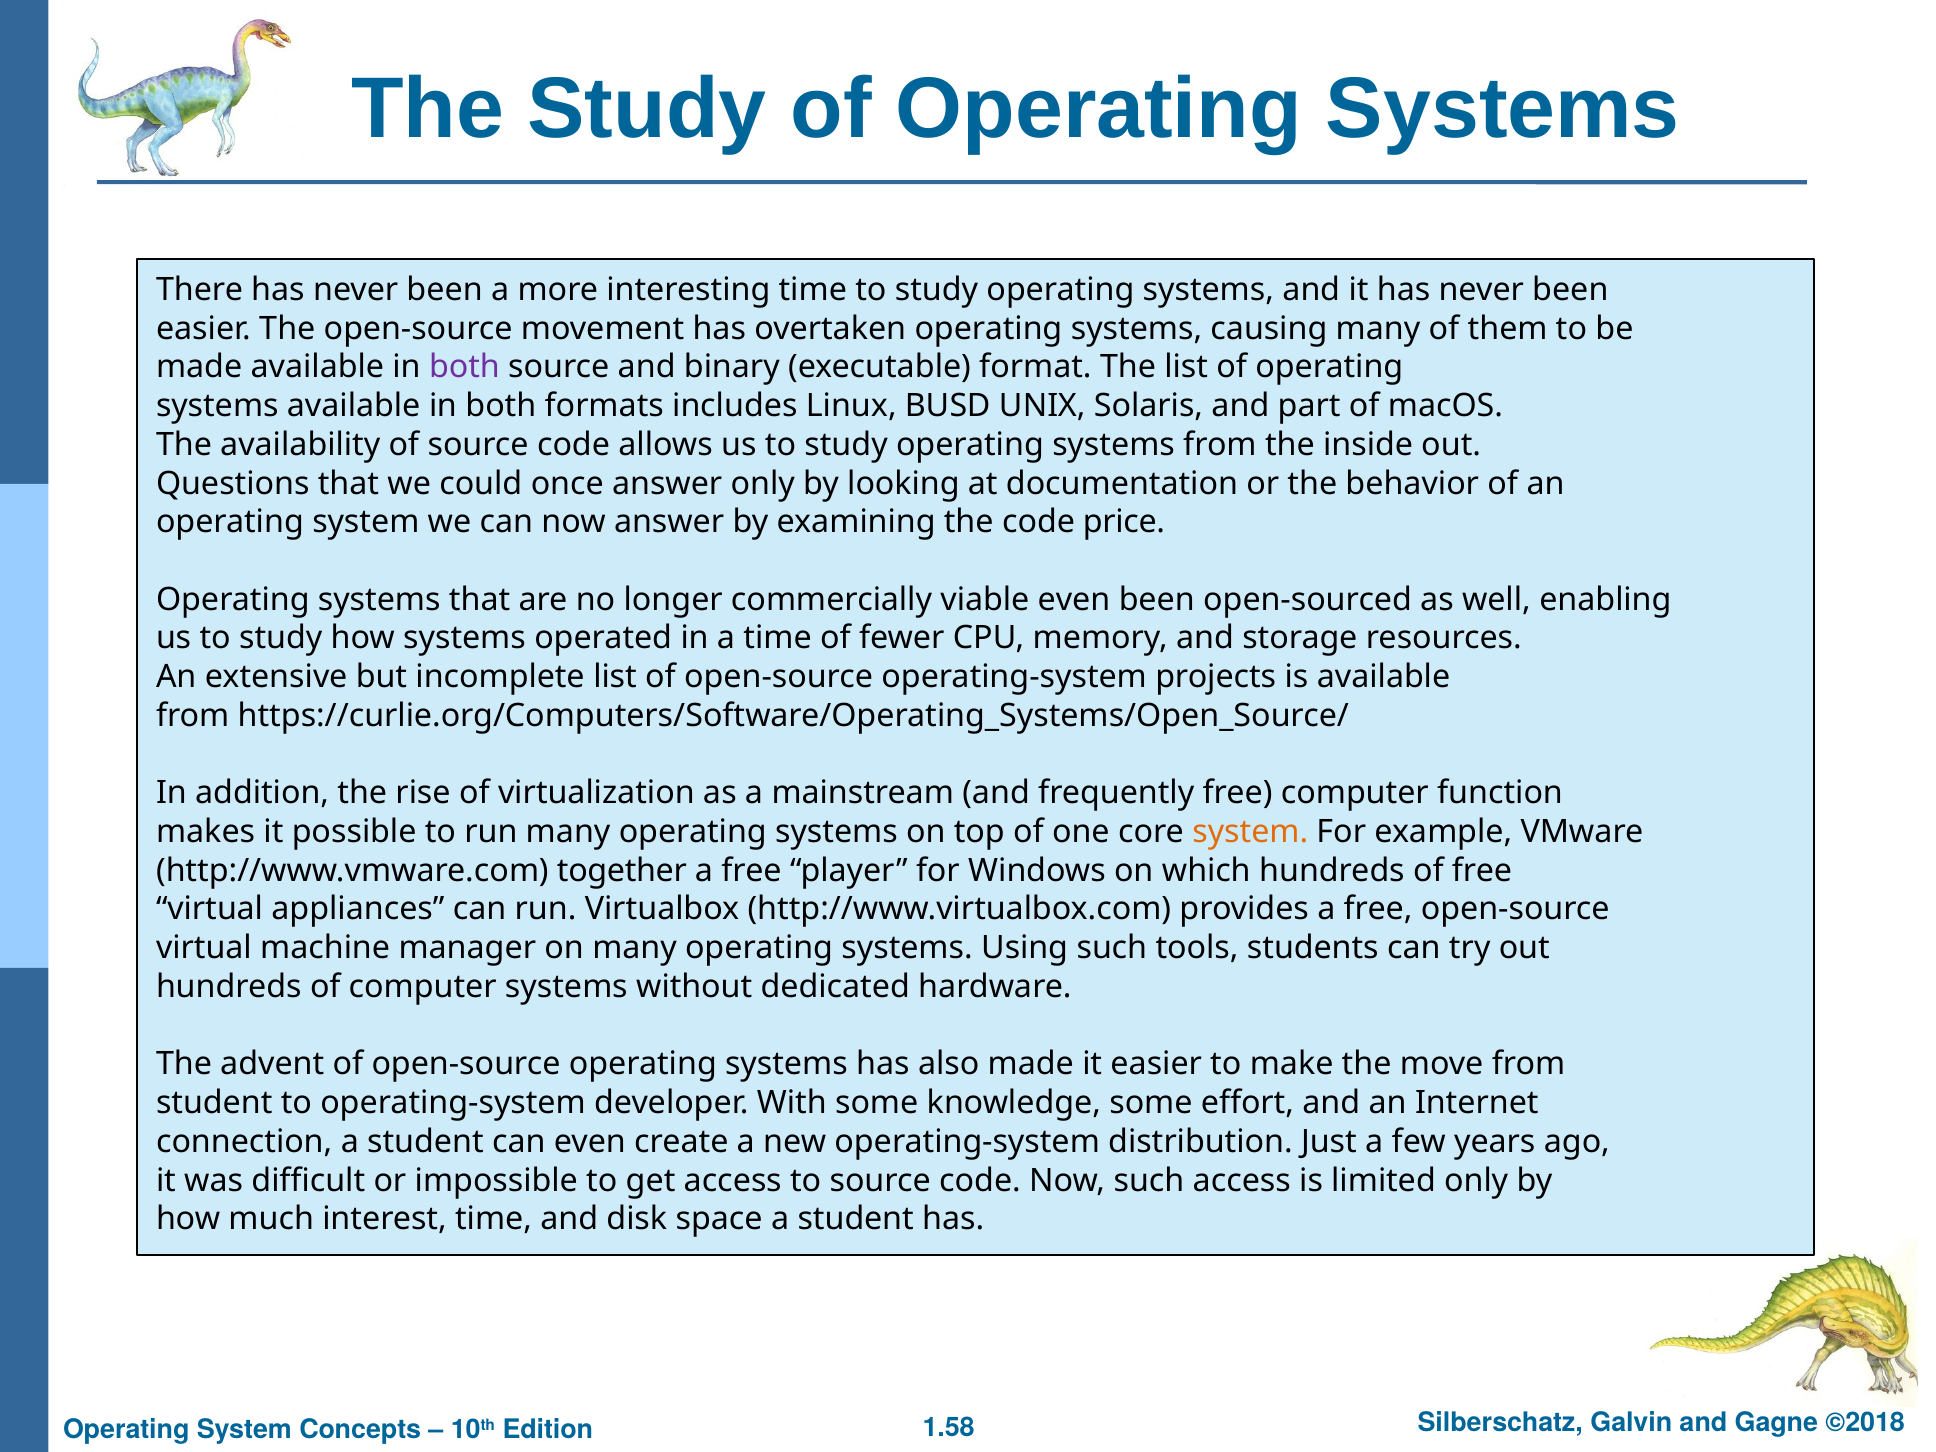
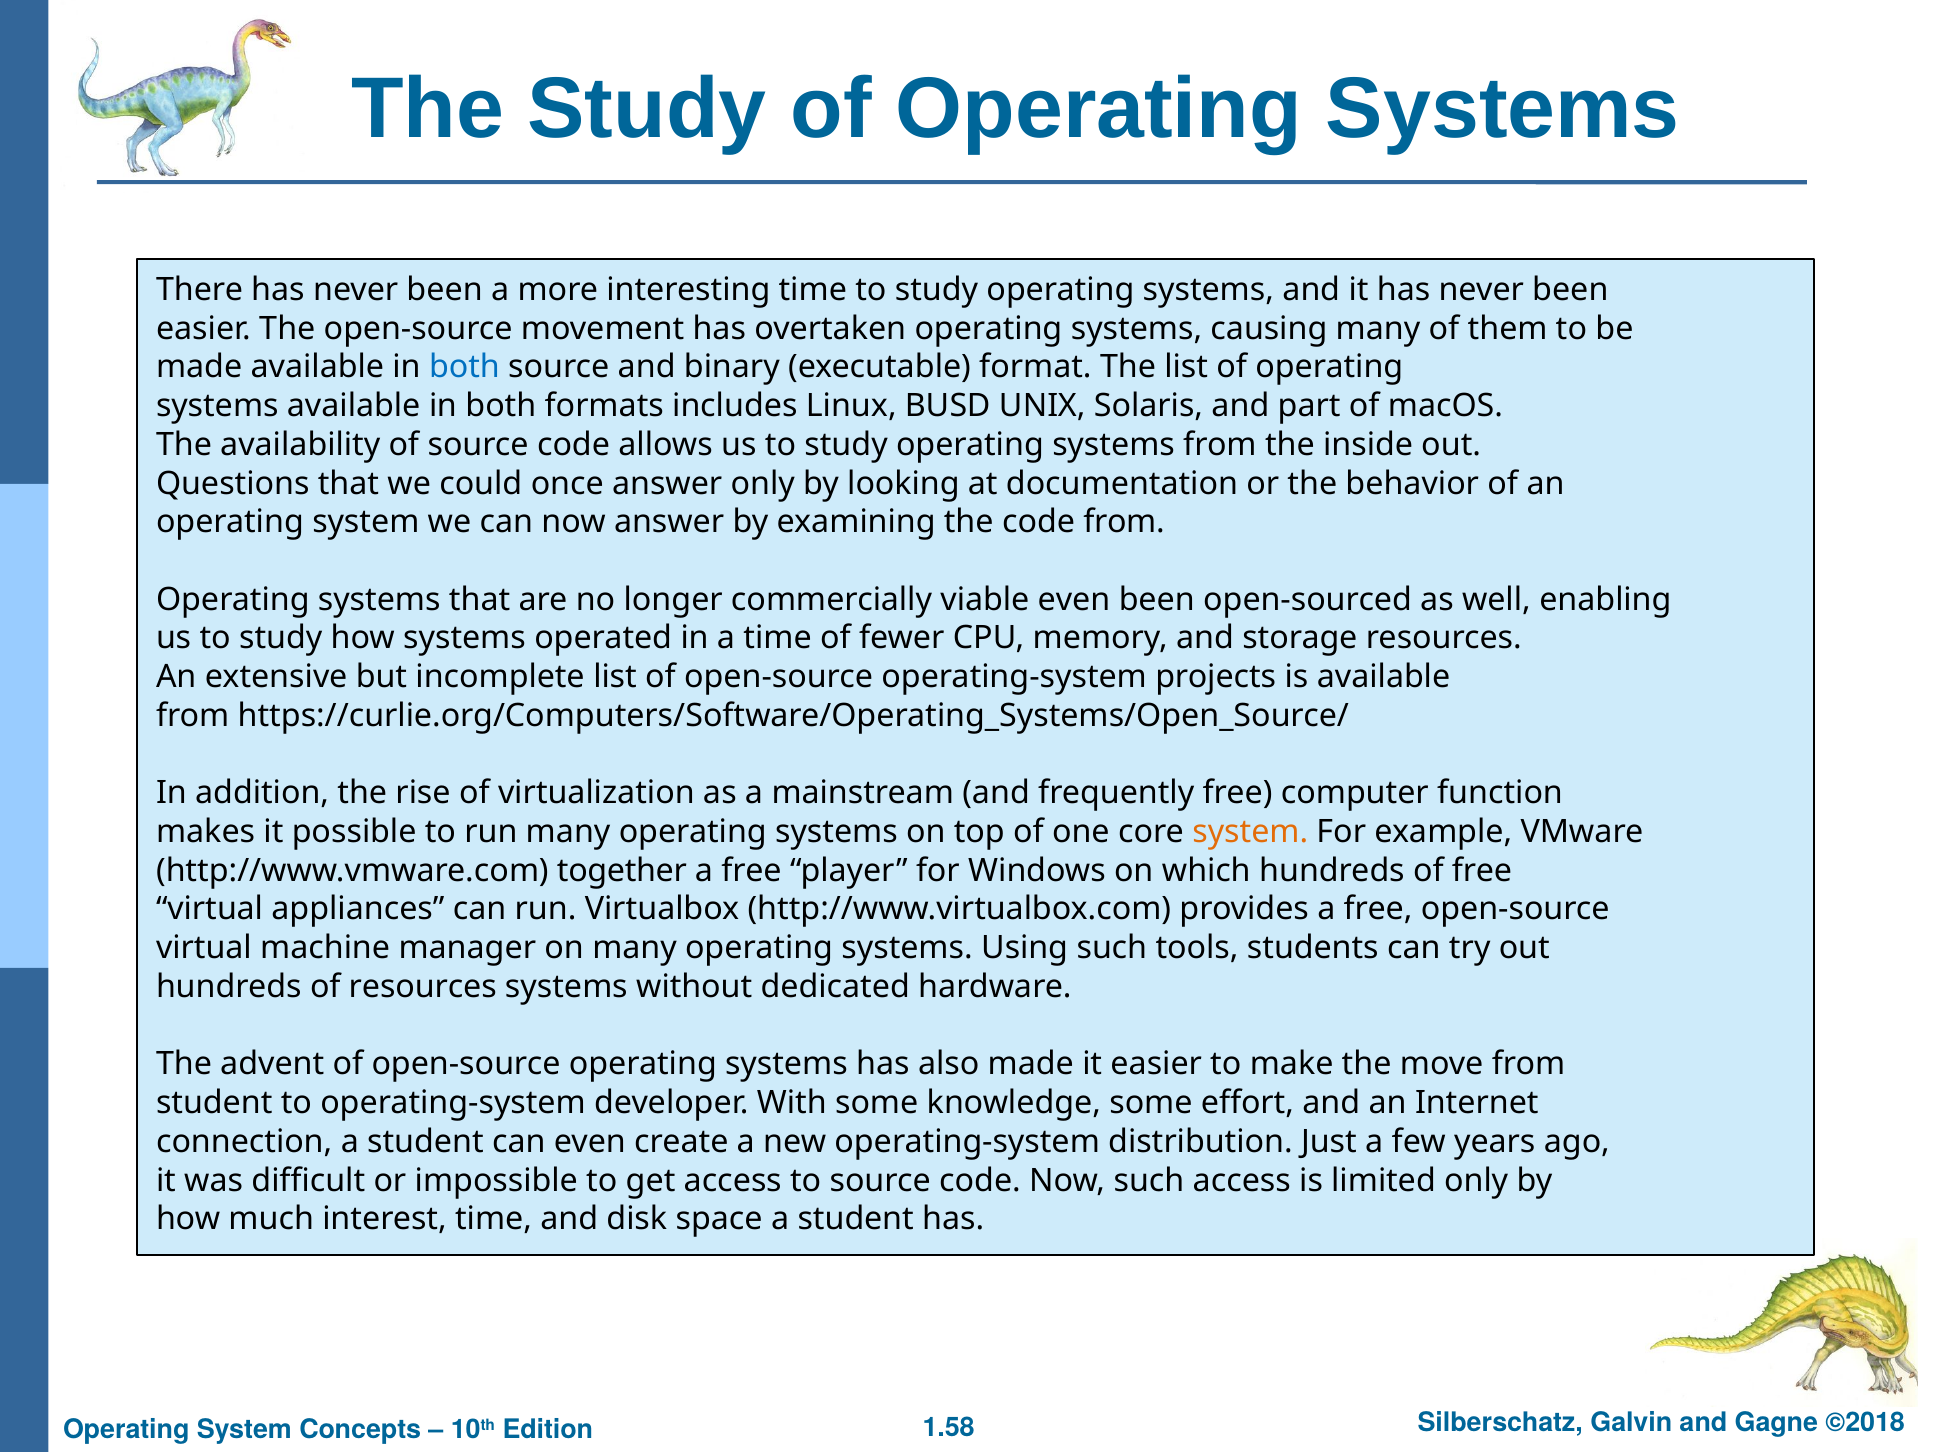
both colour: purple -> blue (464, 367)
code price: price -> from (1124, 522)
of computer: computer -> resources (423, 987)
